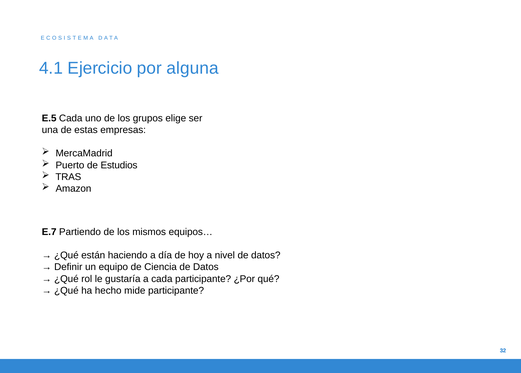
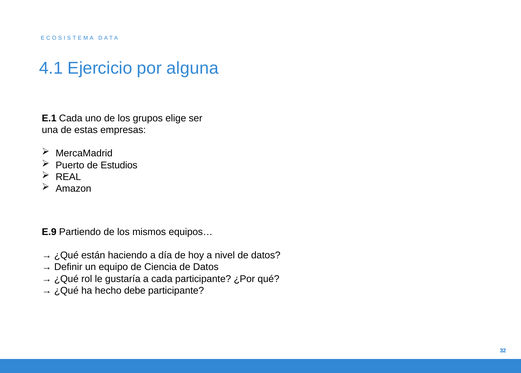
E.5: E.5 -> E.1 (49, 118)
TRAS: TRAS -> REAL (68, 177)
E.7: E.7 -> E.9 (49, 232)
mide: mide -> debe (135, 291)
